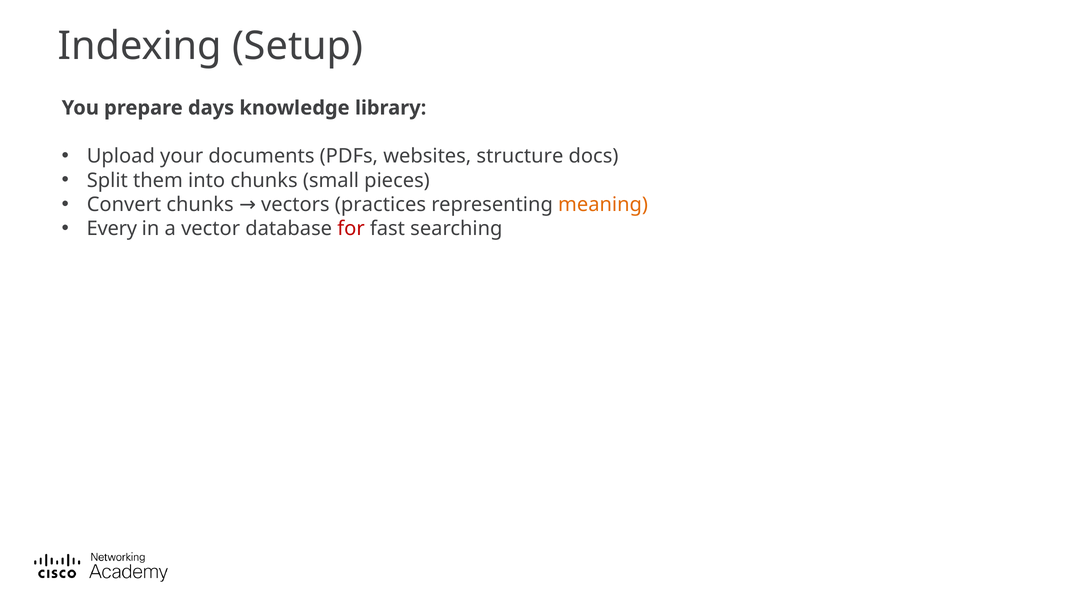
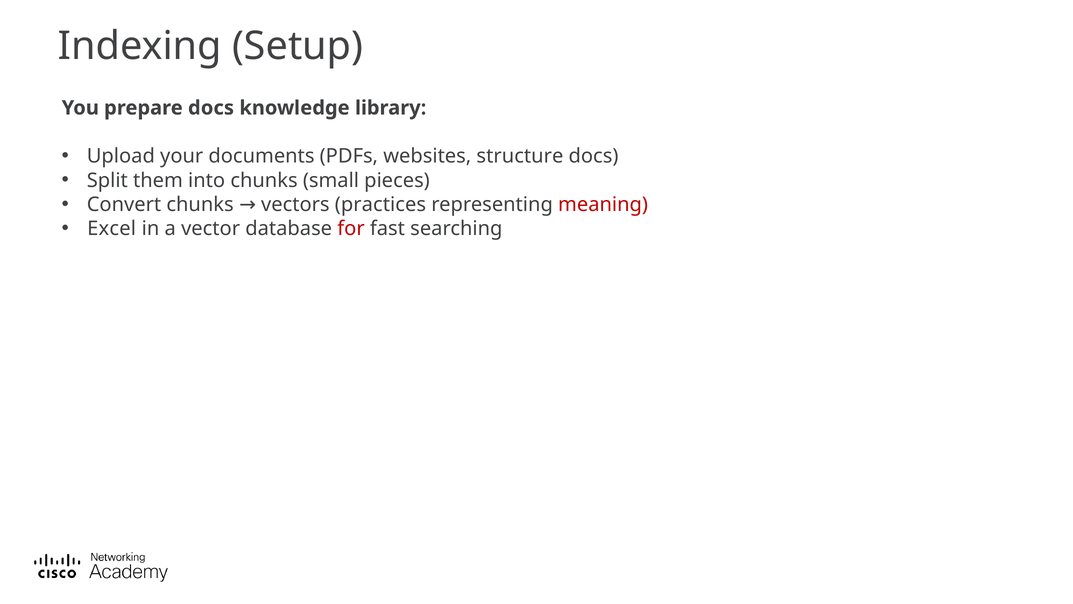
prepare days: days -> docs (211, 108)
meaning colour: orange -> red (603, 204)
Every: Every -> Excel (112, 229)
